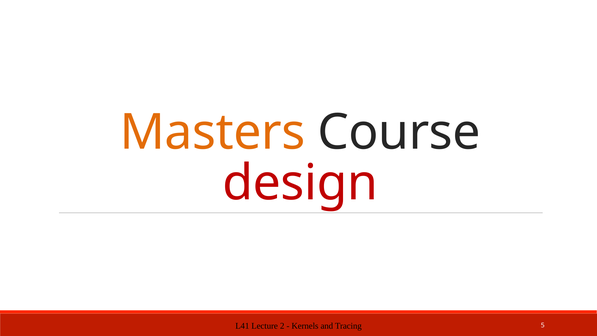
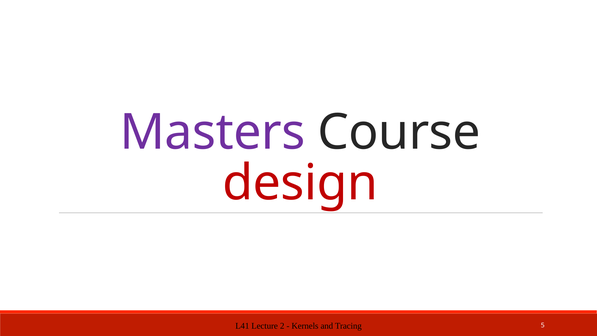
Masters colour: orange -> purple (213, 132)
